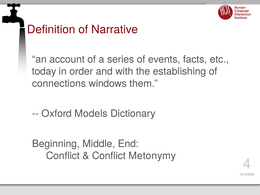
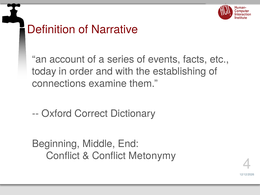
windows: windows -> examine (108, 84)
Models: Models -> Correct (91, 114)
